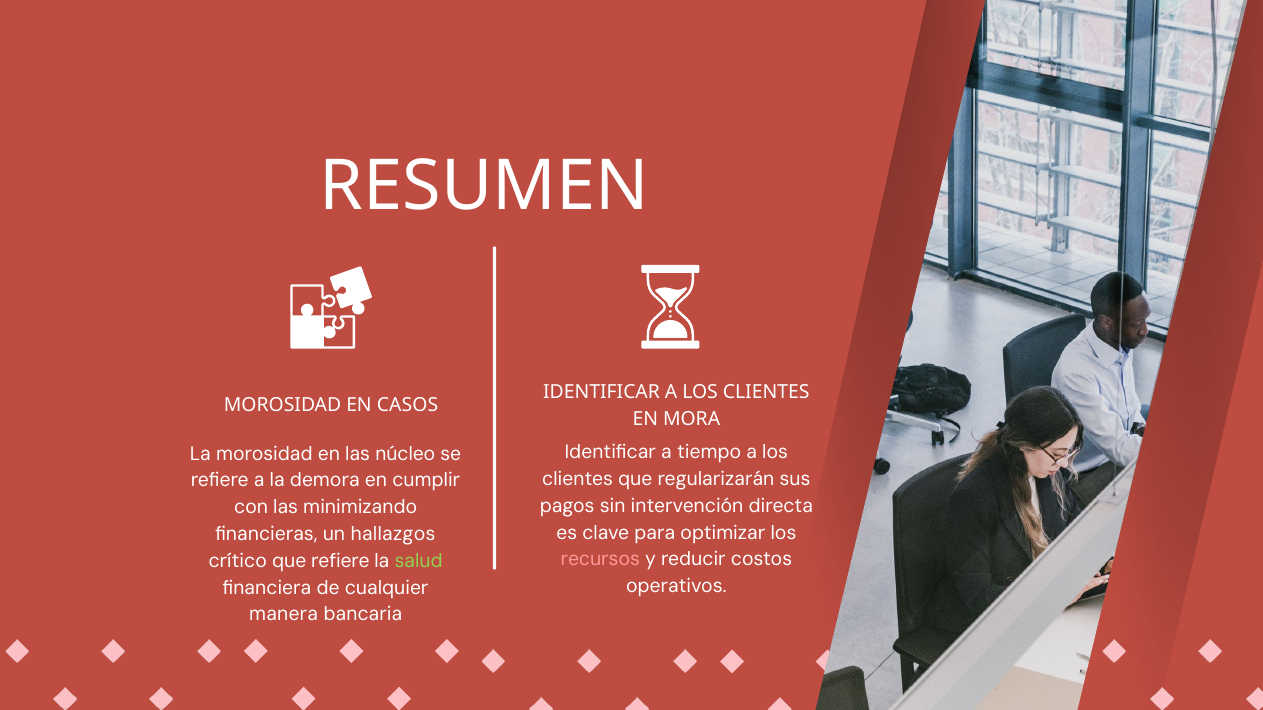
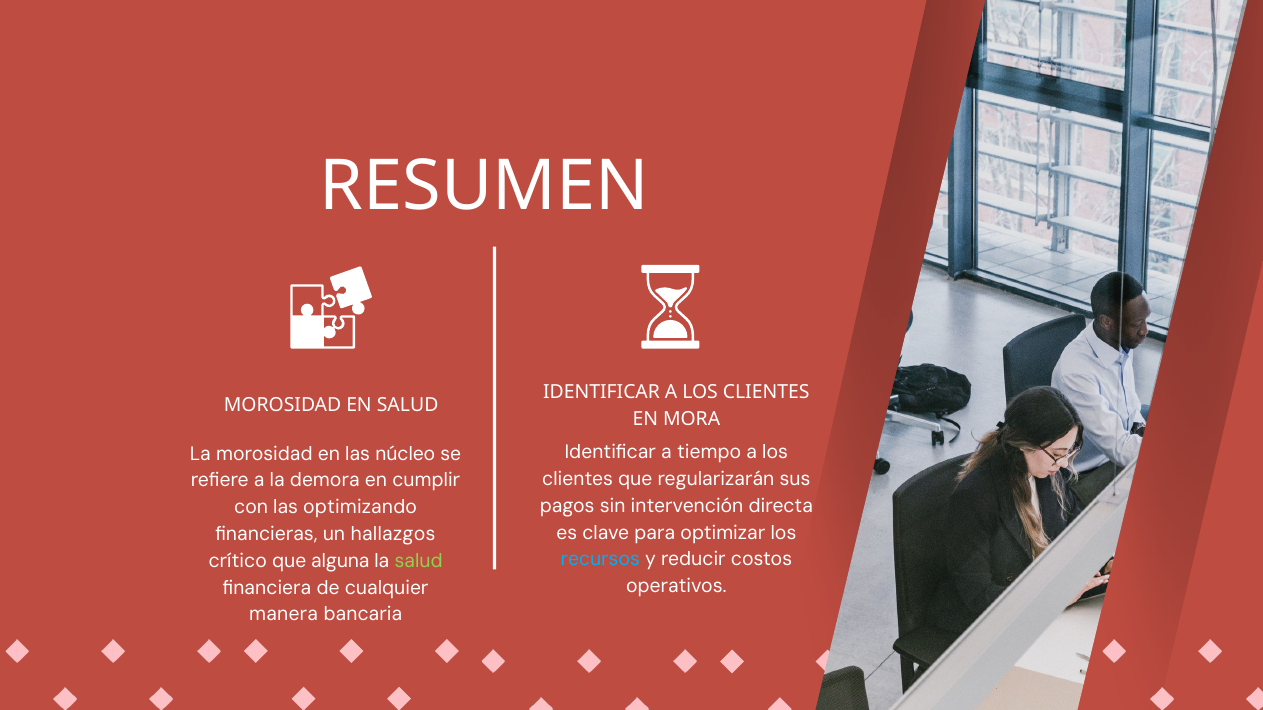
EN CASOS: CASOS -> SALUD (408, 406)
minimizando: minimizando -> optimizando (360, 508)
recursos colour: pink -> light blue (600, 560)
que refiere: refiere -> alguna (340, 561)
